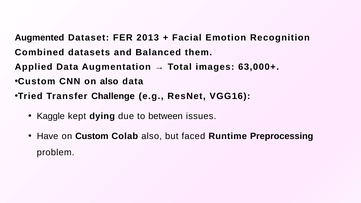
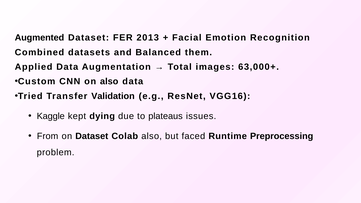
Challenge: Challenge -> Validation (113, 96)
between: between -> plateaus (166, 116)
Have: Have -> From (48, 136)
on Custom: Custom -> Dataset (92, 136)
